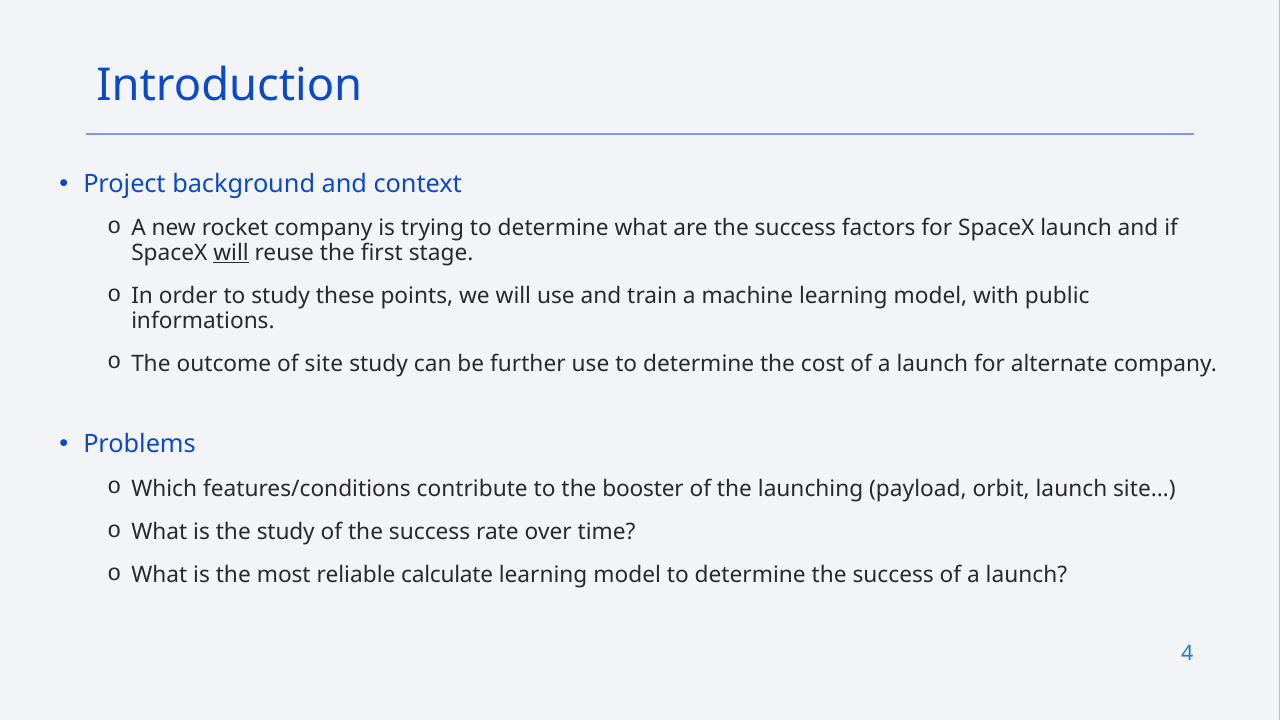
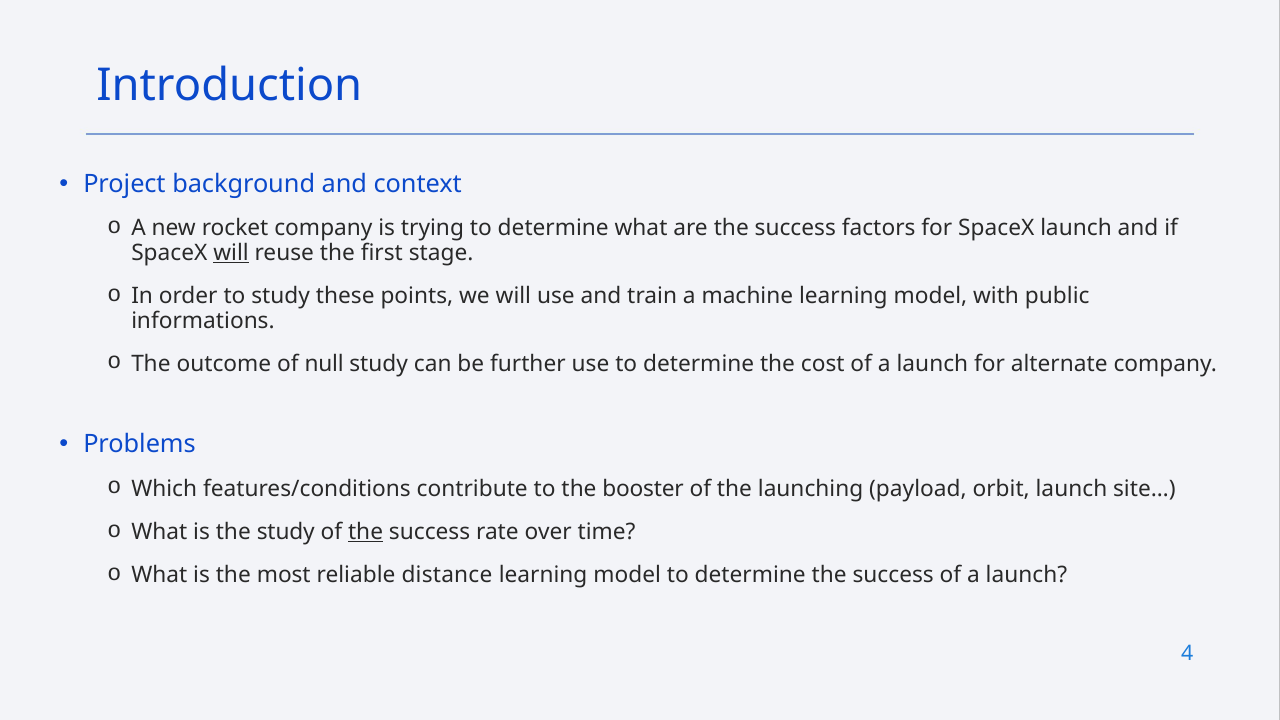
site: site -> null (324, 364)
the underline: none -> present (366, 532)
calculate: calculate -> distance (447, 575)
